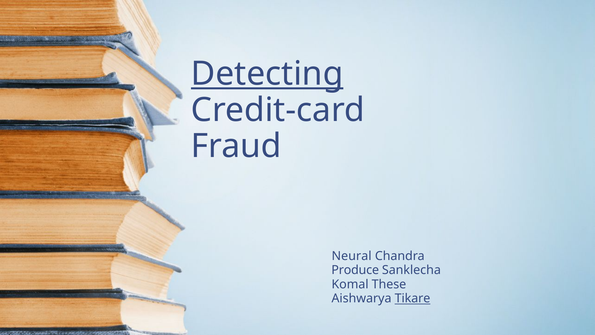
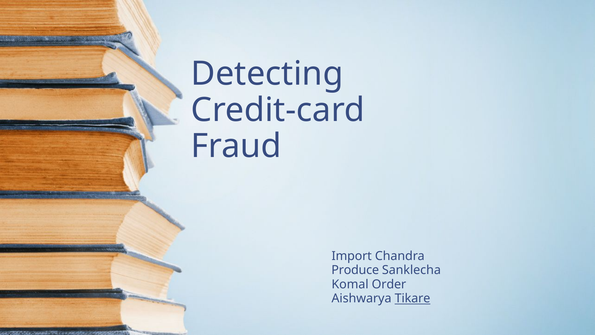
Detecting underline: present -> none (267, 74)
Neural: Neural -> Import (352, 256)
These: These -> Order (389, 284)
